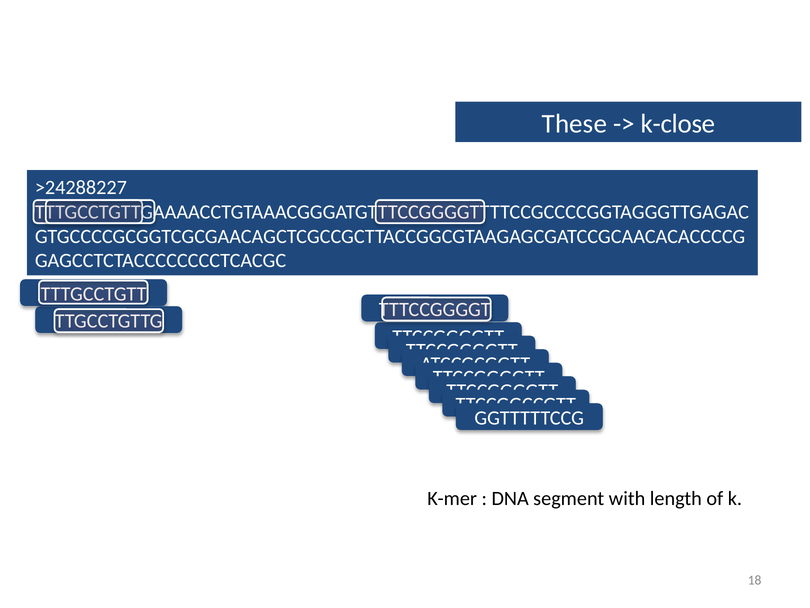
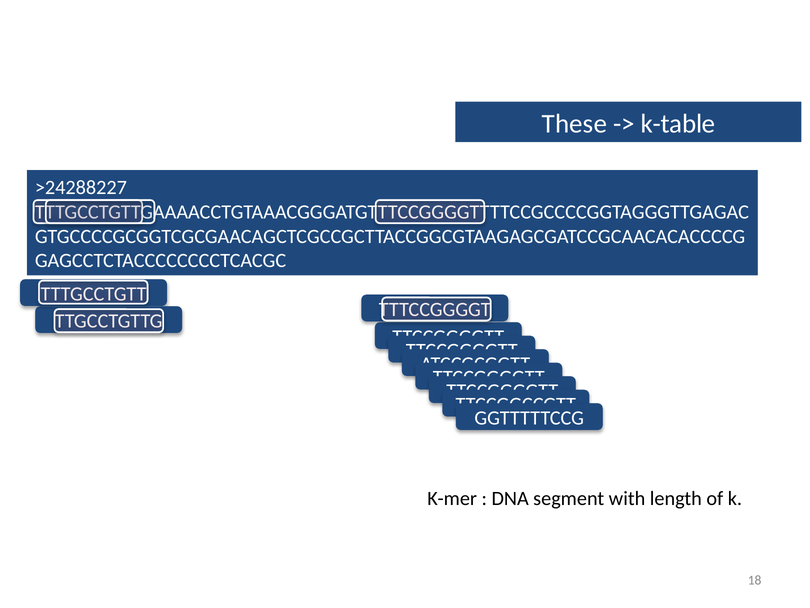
k-close: k-close -> k-table (678, 124)
